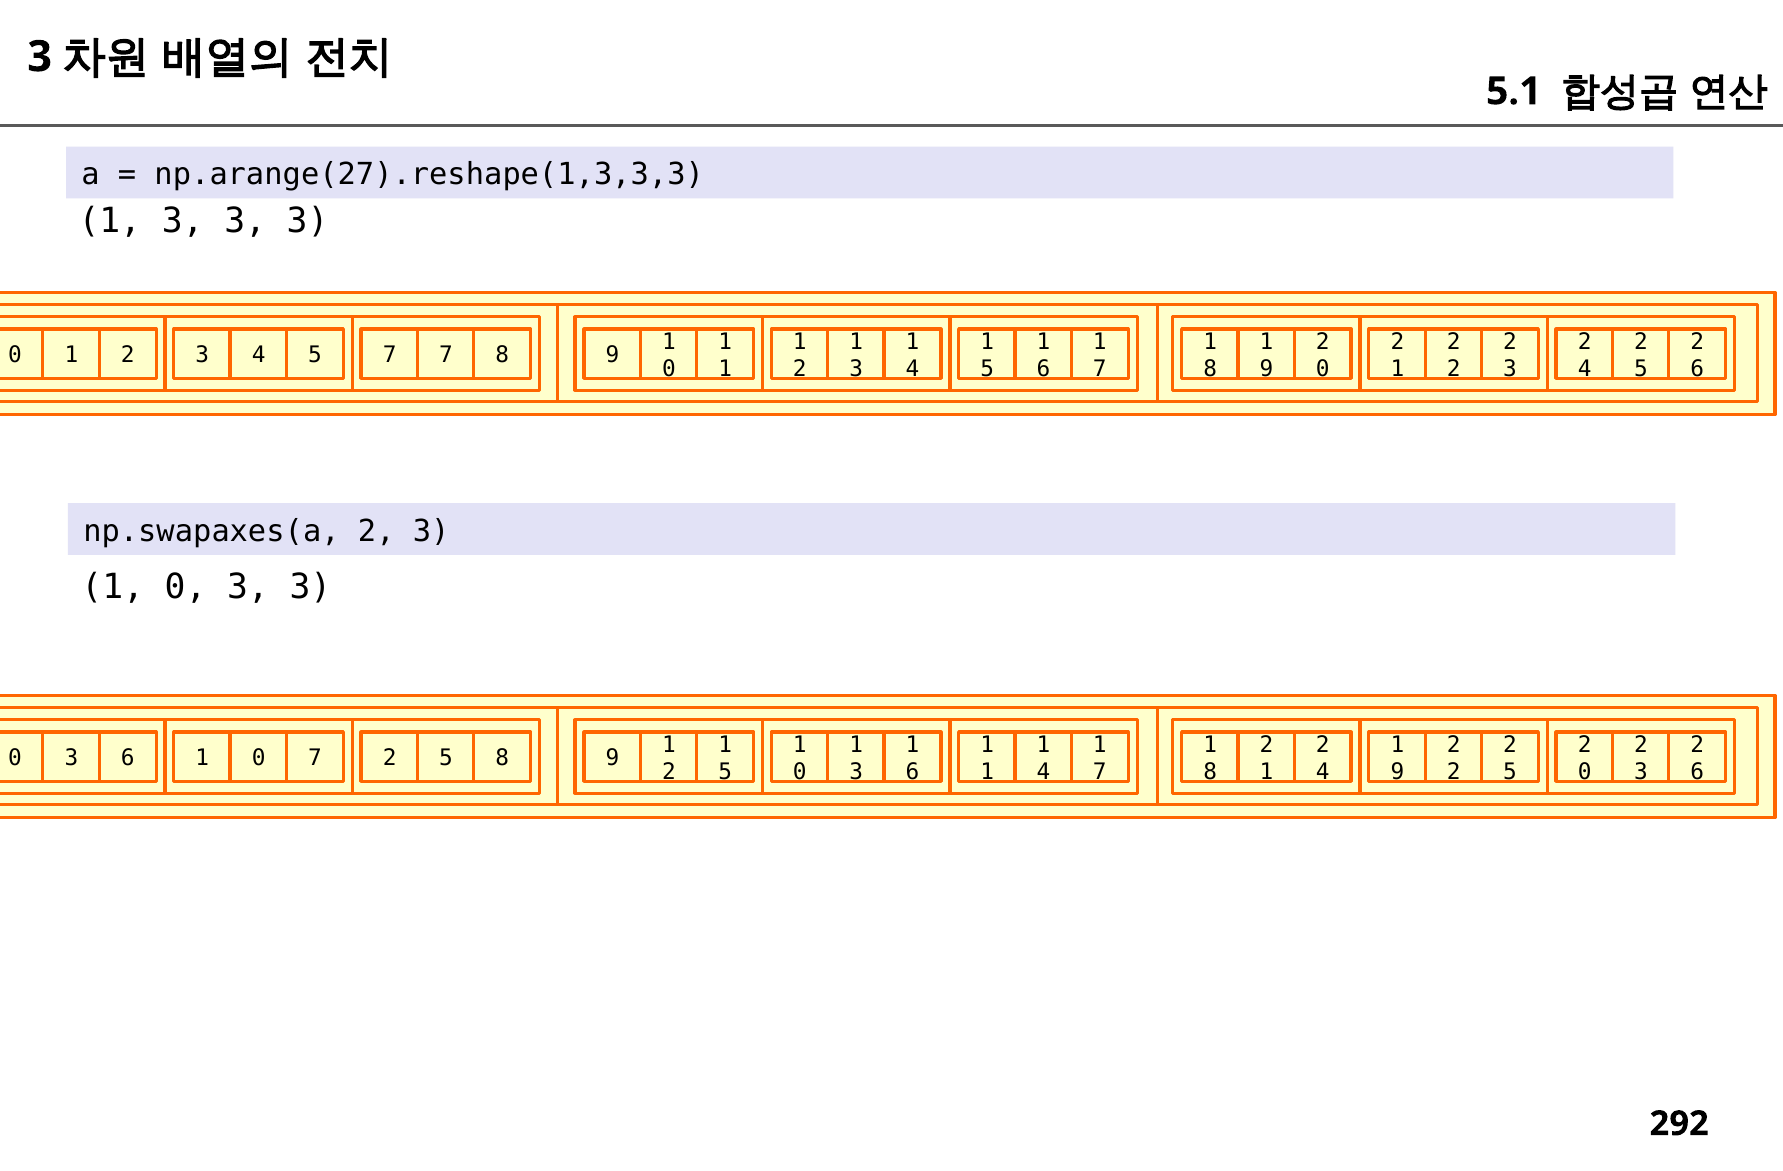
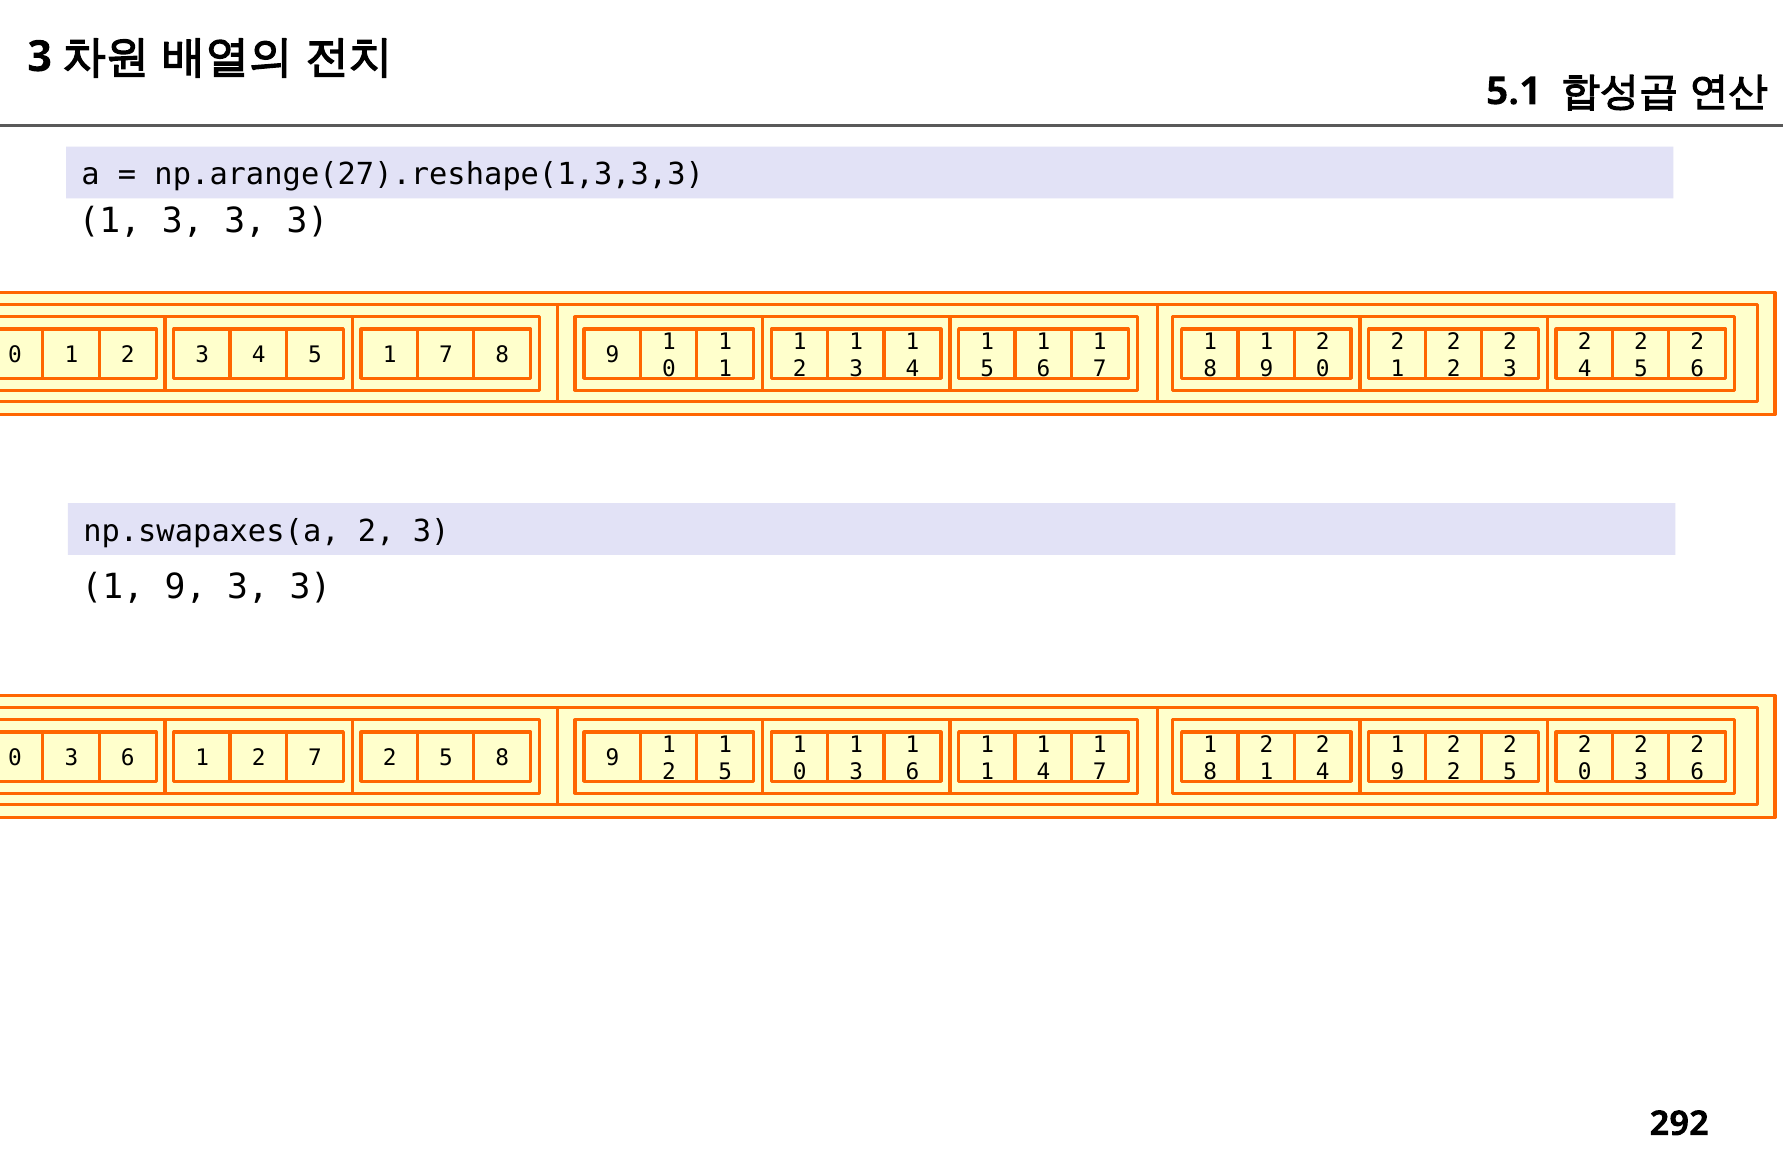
4 5 7: 7 -> 1 (390, 355)
0: 0 -> 9 (186, 588)
6 1 0: 0 -> 2 (259, 758)
